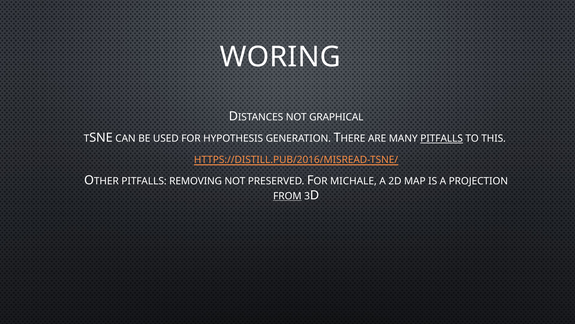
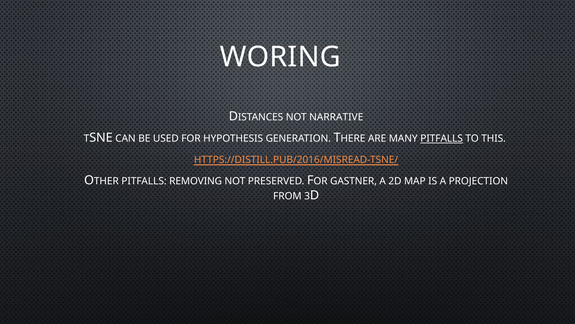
GRAPHICAL: GRAPHICAL -> NARRATIVE (336, 117)
MICHALE: MICHALE -> GASTNER (354, 181)
FROM underline: present -> none (287, 196)
